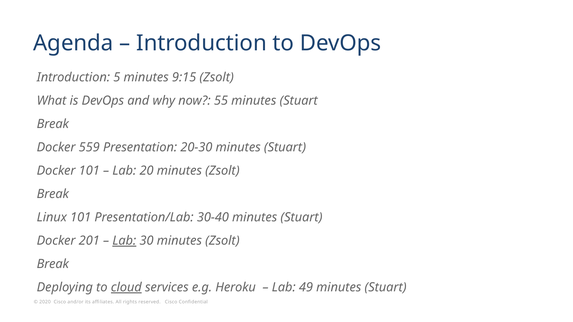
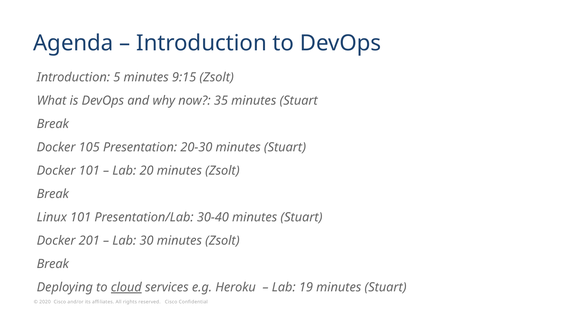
55: 55 -> 35 (221, 101)
559: 559 -> 105 (89, 148)
Lab underline: present -> none (124, 241)
49: 49 -> 19 (306, 288)
